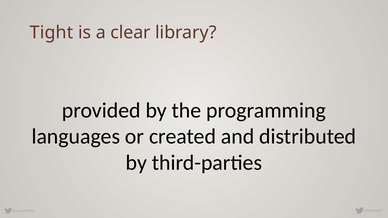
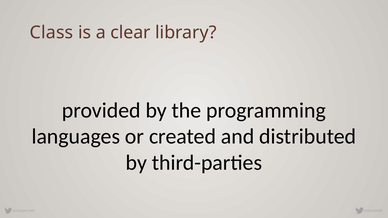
Tight: Tight -> Class (51, 33)
